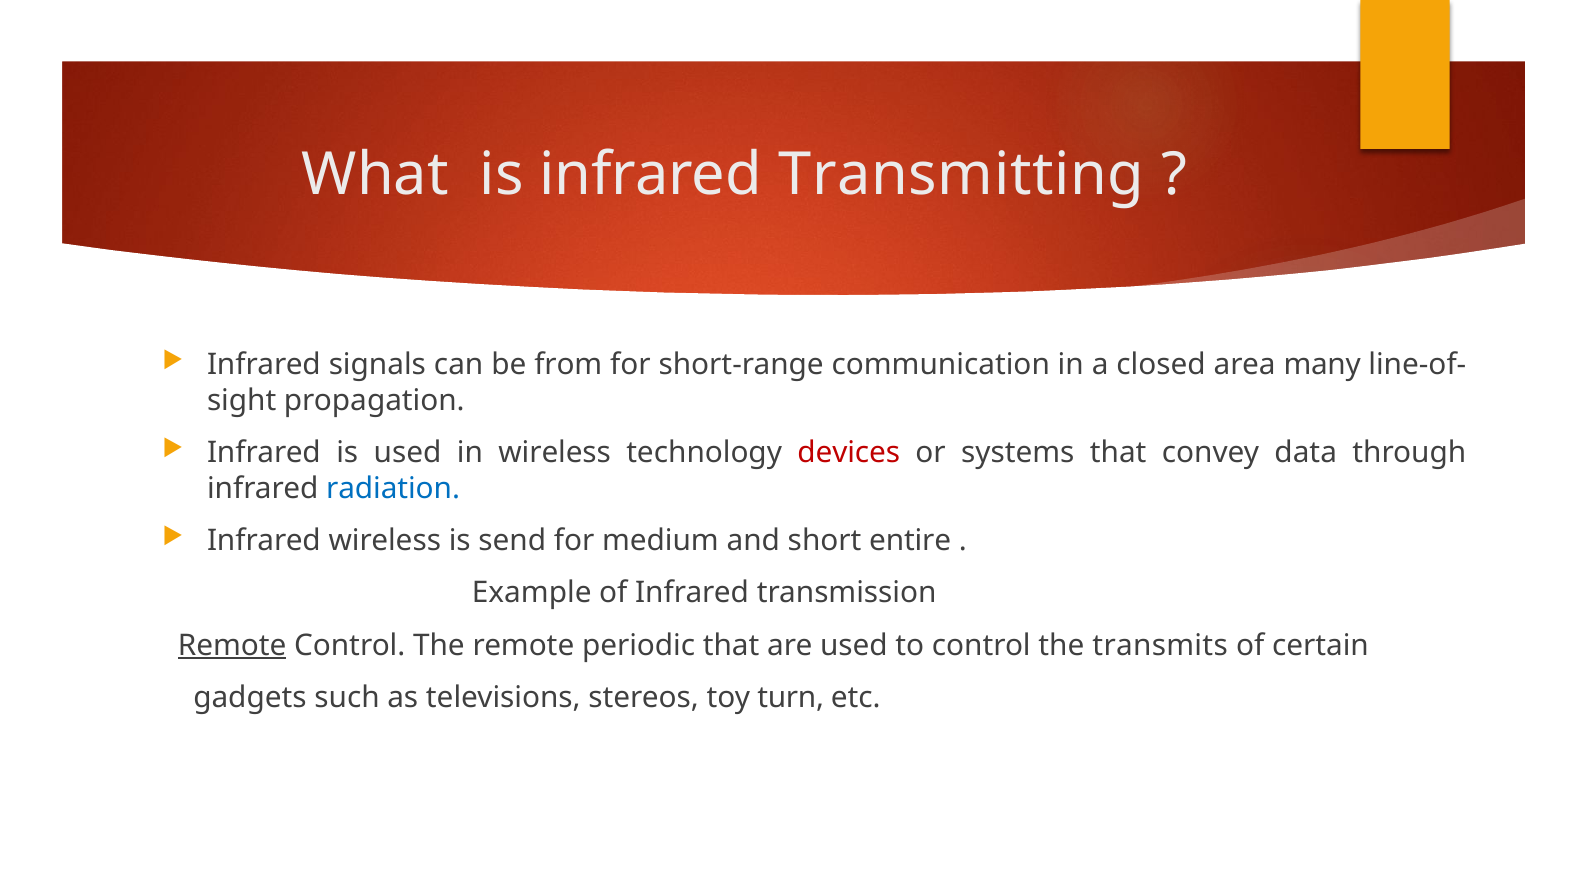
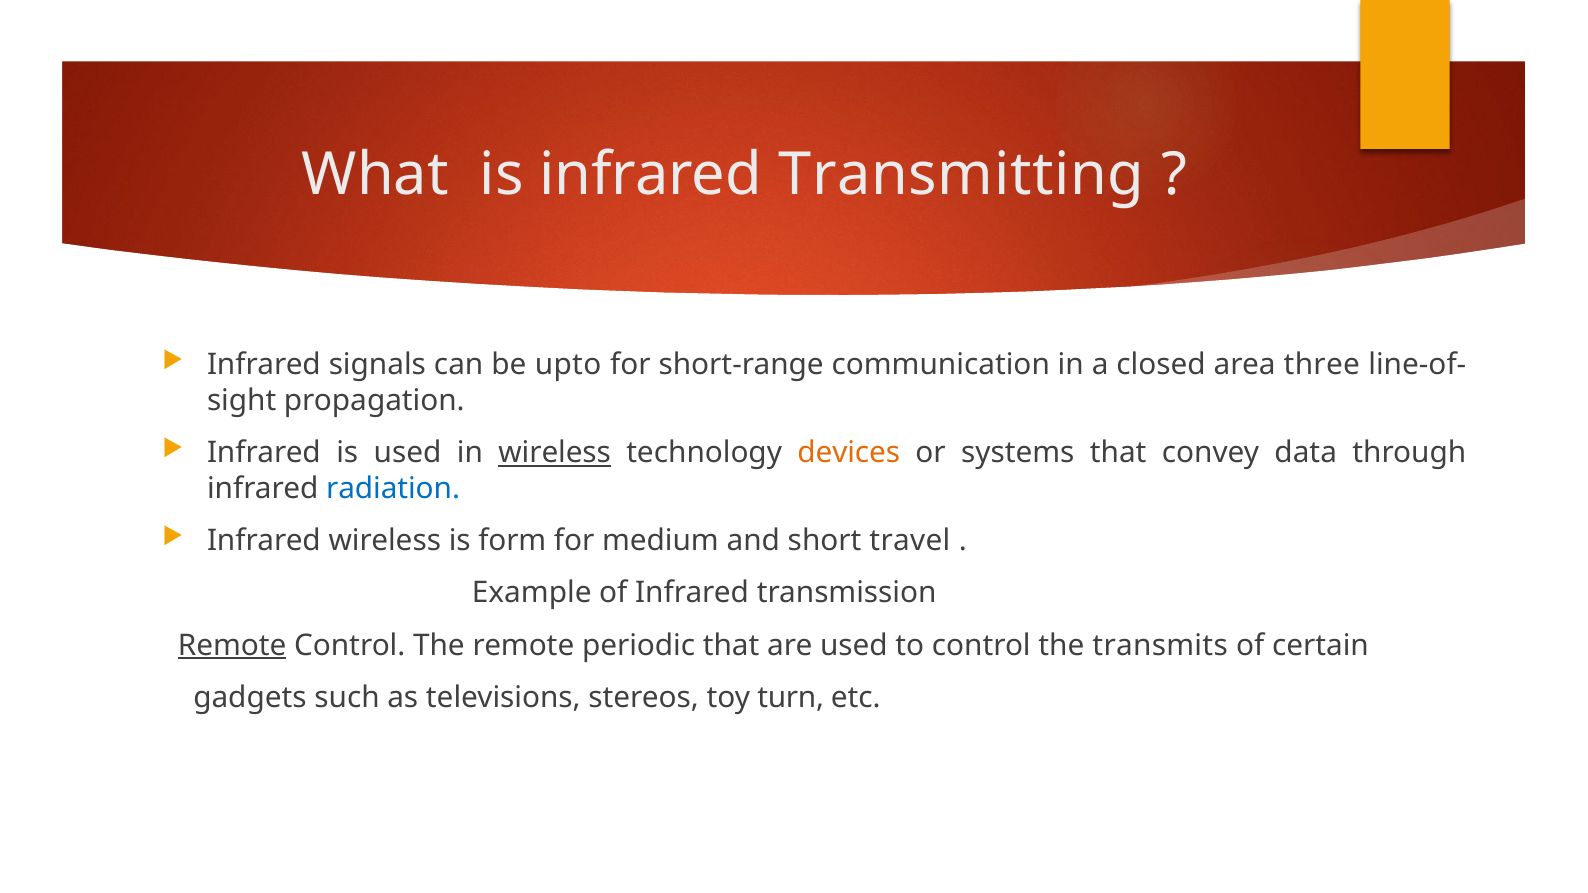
from: from -> upto (568, 365)
many: many -> three (1322, 365)
wireless underline: none -> present (555, 453)
devices colour: red -> orange (849, 453)
send: send -> form (512, 541)
entire: entire -> travel (910, 541)
